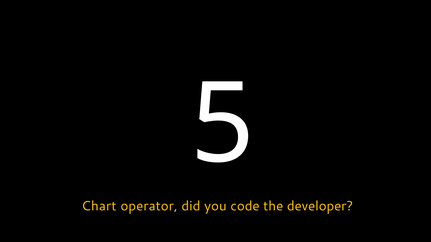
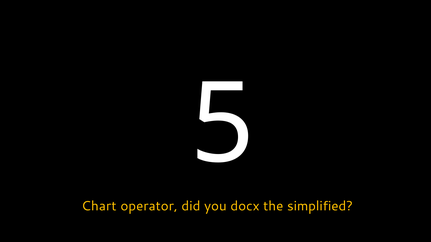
code: code -> docx (245, 206)
developer: developer -> simplified (320, 206)
